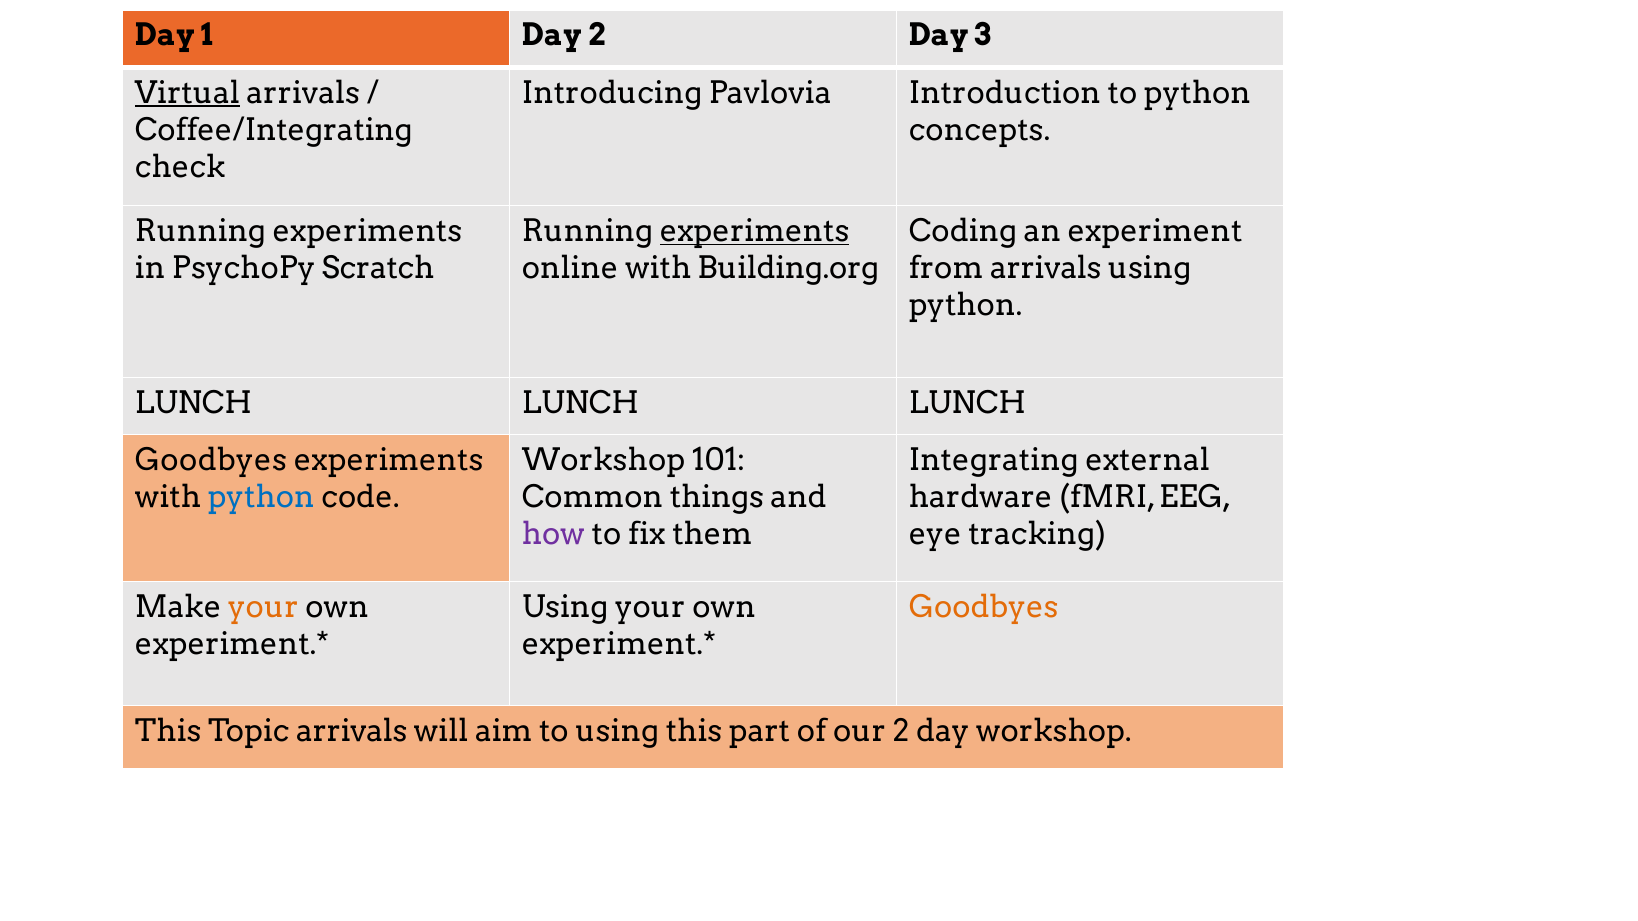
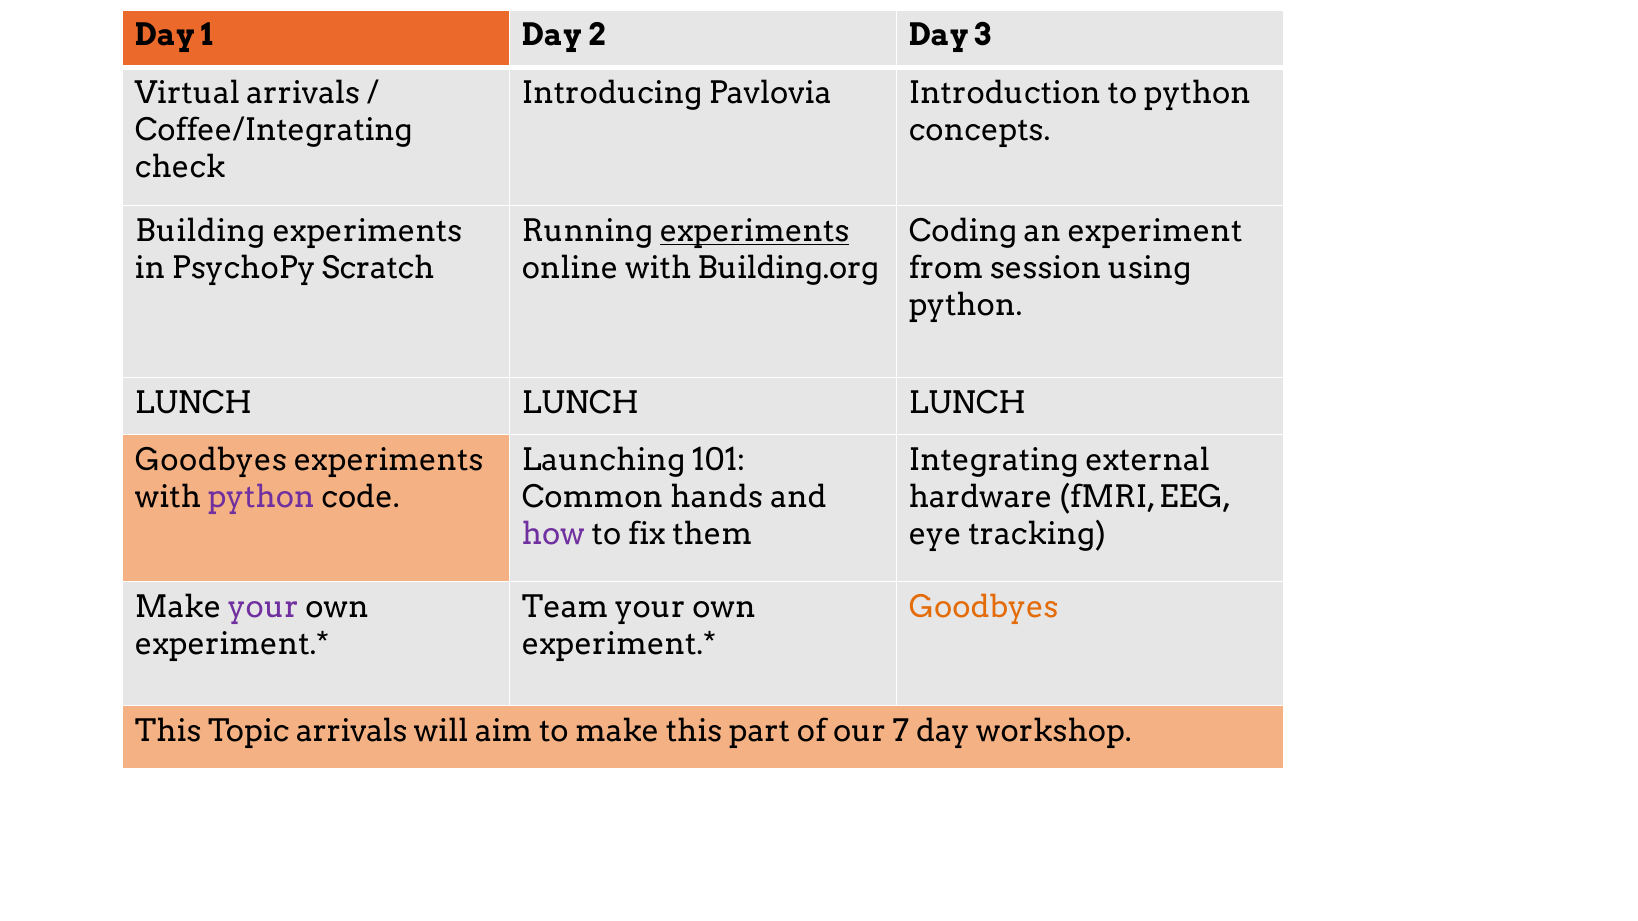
Virtual underline: present -> none (187, 93)
Running: Running -> Building (200, 231)
from arrivals: arrivals -> session (1046, 268)
Workshop: Workshop -> Launching (604, 460)
python colour: blue -> purple (261, 497)
things: things -> hands (717, 497)
your colour: orange -> purple (263, 607)
Using: Using -> Team (565, 607)
to using: using -> make (617, 731)
our 2: 2 -> 7 (901, 731)
